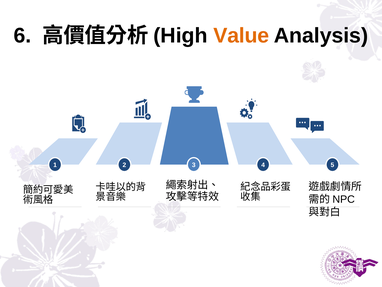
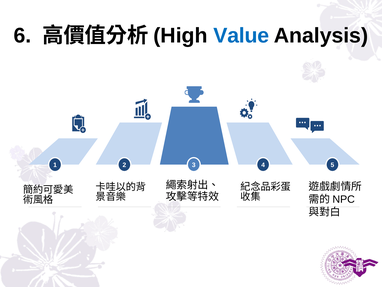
Value colour: orange -> blue (241, 35)
